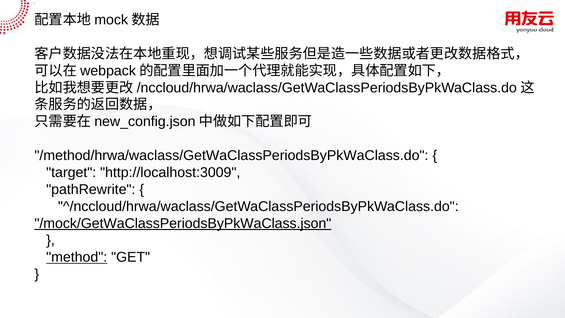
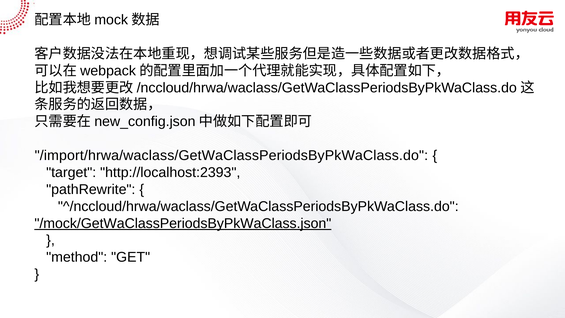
/method/hrwa/waclass/GetWaClassPeriodsByPkWaClass.do: /method/hrwa/waclass/GetWaClassPeriodsByPkWaClass.do -> /import/hrwa/waclass/GetWaClassPeriodsByPkWaClass.do (231, 155)
http://localhost:3009: http://localhost:3009 -> http://localhost:2393 (170, 172)
method underline: present -> none (77, 257)
